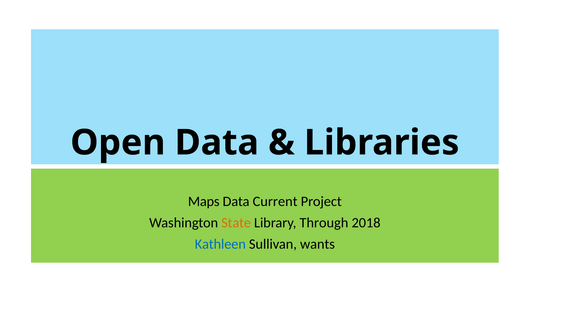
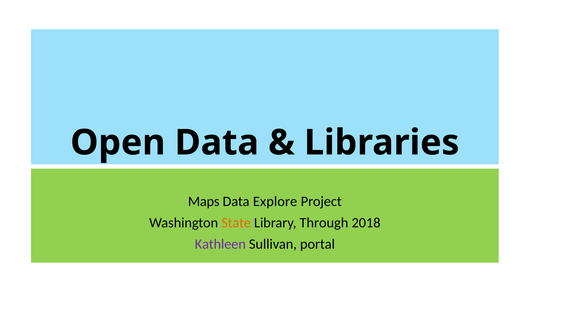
Current: Current -> Explore (275, 201)
Kathleen colour: blue -> purple (220, 244)
wants: wants -> portal (317, 244)
